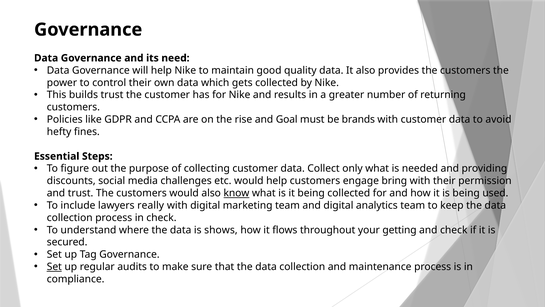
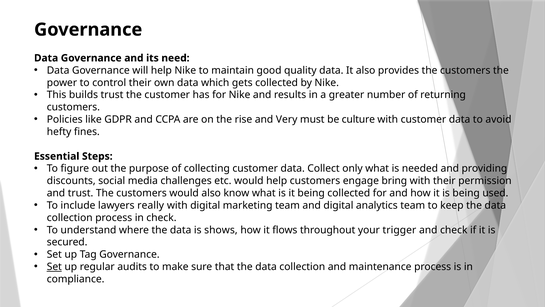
Goal: Goal -> Very (287, 119)
brands: brands -> culture (358, 119)
know underline: present -> none (236, 193)
getting: getting -> trigger (399, 230)
